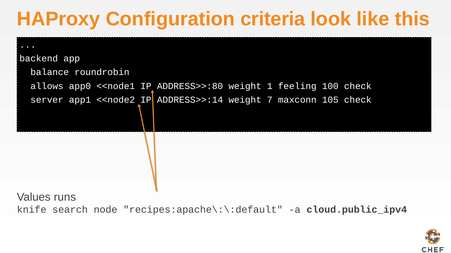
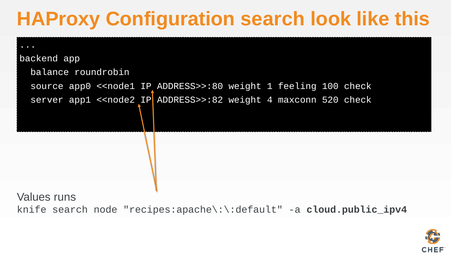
Configuration criteria: criteria -> search (273, 19)
allows: allows -> source (47, 86)
ADDRESS>>:14: ADDRESS>>:14 -> ADDRESS>>:82 (190, 100)
7: 7 -> 4 (270, 100)
105: 105 -> 520 (330, 100)
